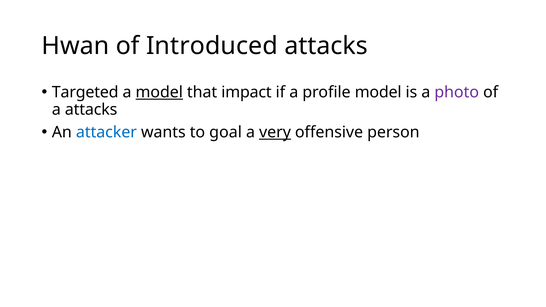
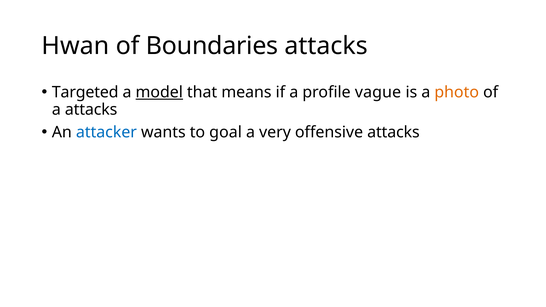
Introduced: Introduced -> Boundaries (212, 46)
impact: impact -> means (246, 92)
profile model: model -> vague (378, 92)
photo colour: purple -> orange (457, 92)
very underline: present -> none (275, 132)
offensive person: person -> attacks (393, 132)
